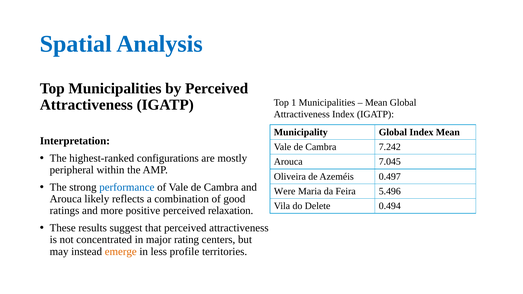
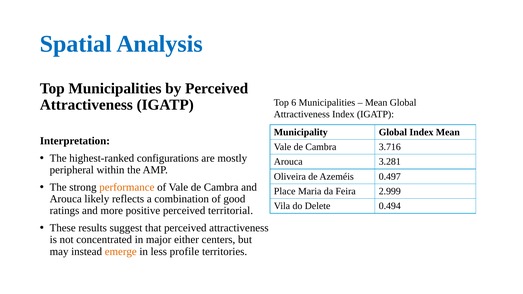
1: 1 -> 6 (294, 103)
7.242: 7.242 -> 3.716 (390, 147)
7.045: 7.045 -> 3.281 (390, 162)
performance colour: blue -> orange (127, 187)
Were: Were -> Place (285, 191)
5.496: 5.496 -> 2.999 (390, 191)
relaxation: relaxation -> territorial (231, 211)
rating: rating -> either (187, 240)
